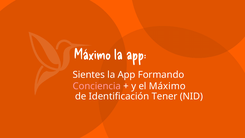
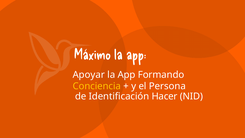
Sientes: Sientes -> Apoyar (89, 75)
Conciencia colour: pink -> yellow (97, 86)
el Máximo: Máximo -> Persona (167, 86)
Tener: Tener -> Hacer (165, 96)
